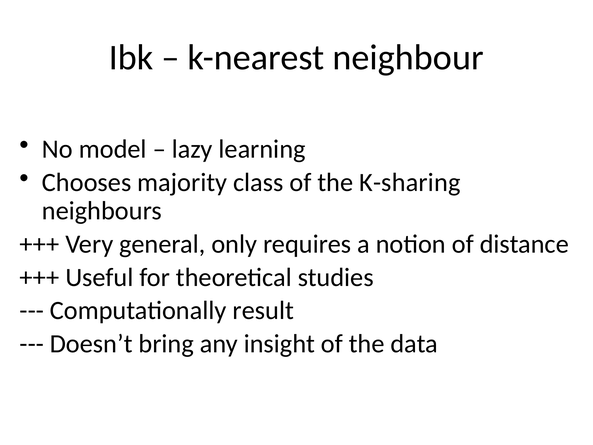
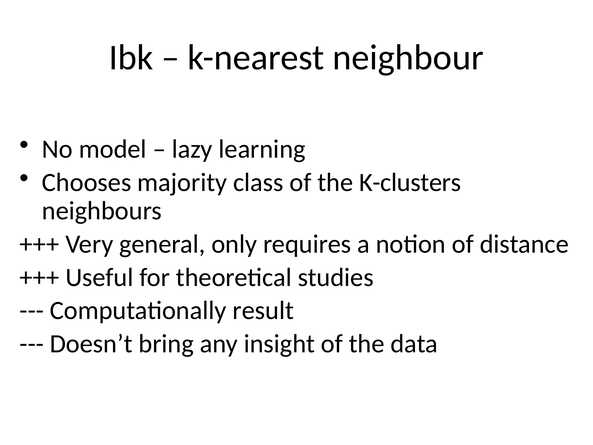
K-sharing: K-sharing -> K-clusters (410, 182)
